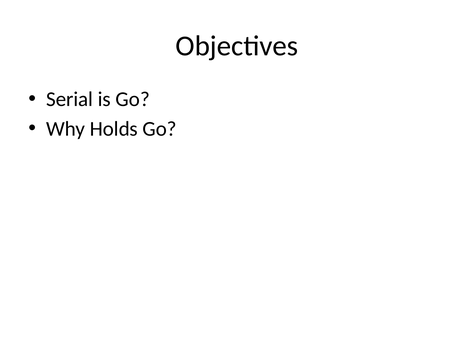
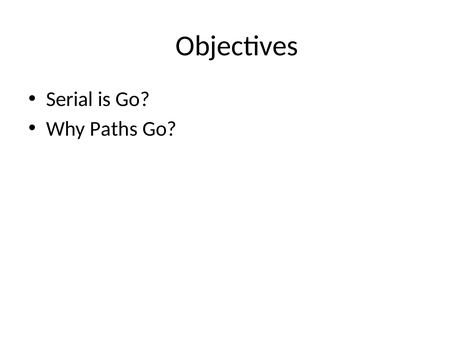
Holds: Holds -> Paths (114, 129)
